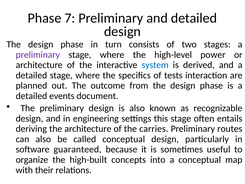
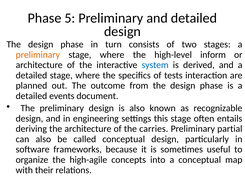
7: 7 -> 5 (70, 18)
preliminary colour: purple -> orange (38, 55)
power: power -> inform (213, 55)
routes: routes -> partial (230, 129)
guaranteed: guaranteed -> frameworks (78, 149)
high-built: high-built -> high-agile (88, 160)
